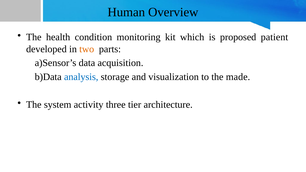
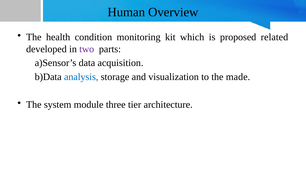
patient: patient -> related (274, 37)
two colour: orange -> purple (87, 49)
activity: activity -> module (89, 105)
